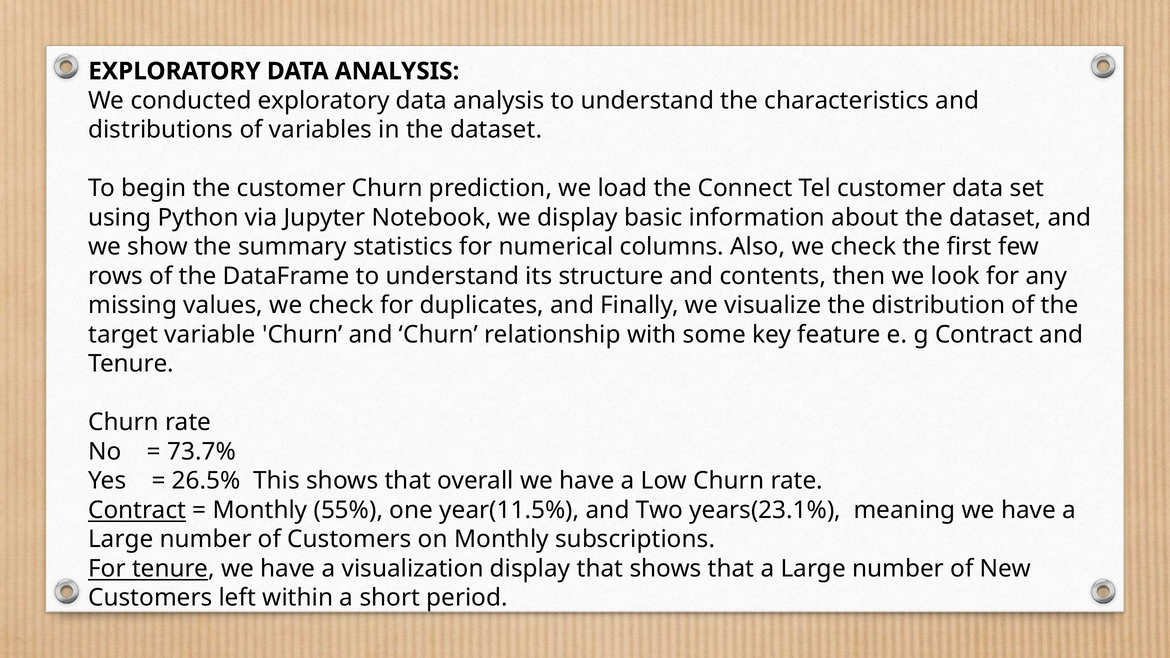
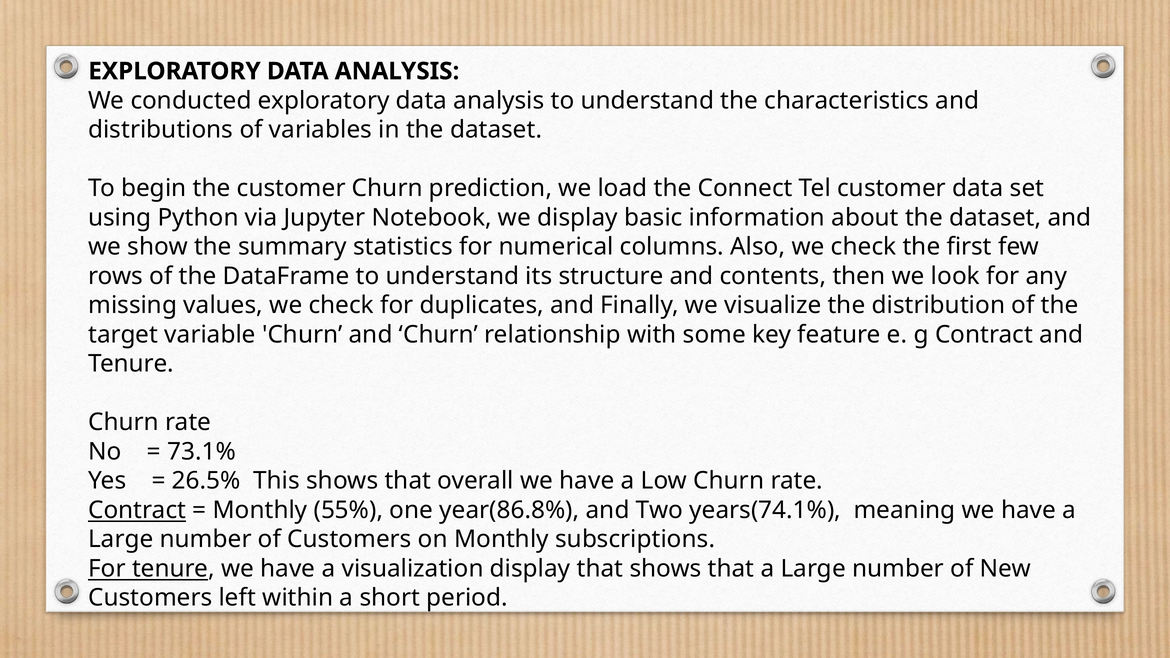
73.7%: 73.7% -> 73.1% (201, 452)
year(11.5%: year(11.5% -> year(86.8% (509, 510)
years(23.1%: years(23.1% -> years(74.1% (765, 510)
